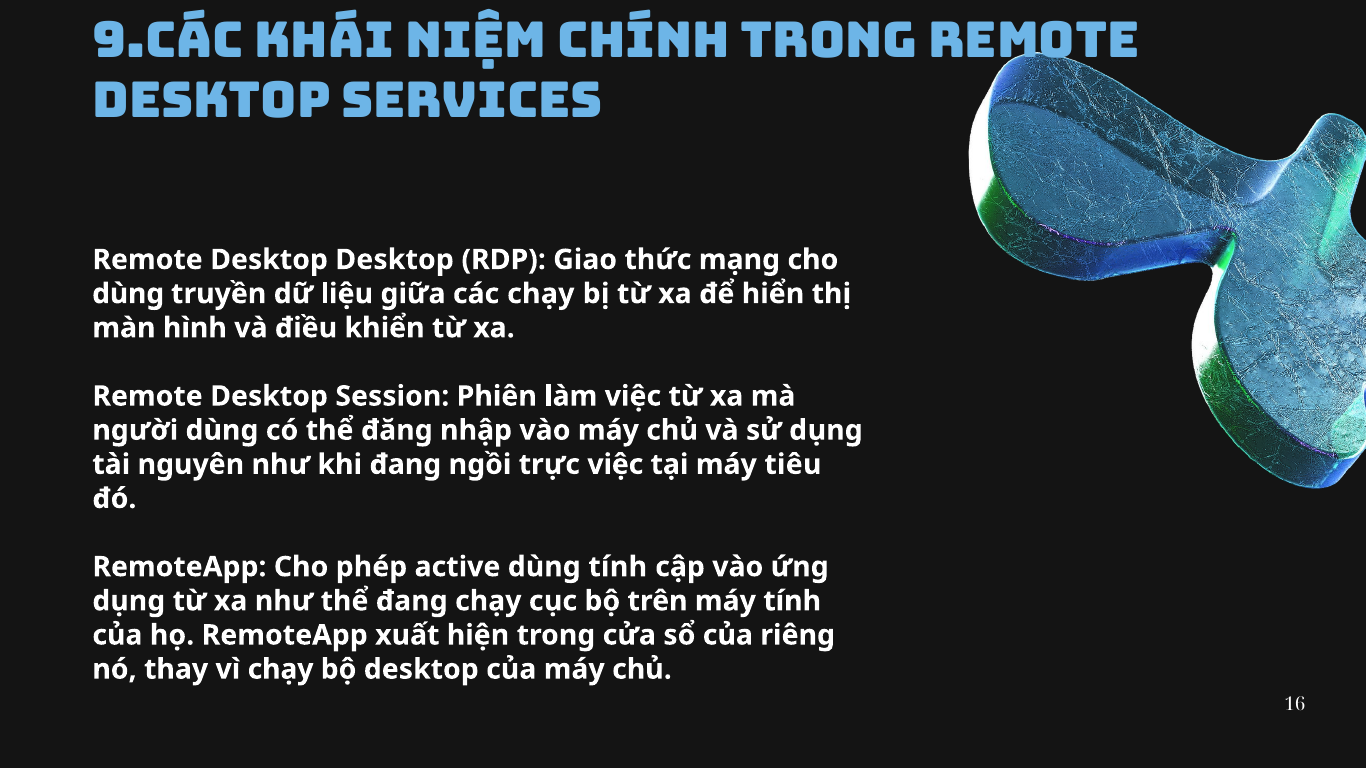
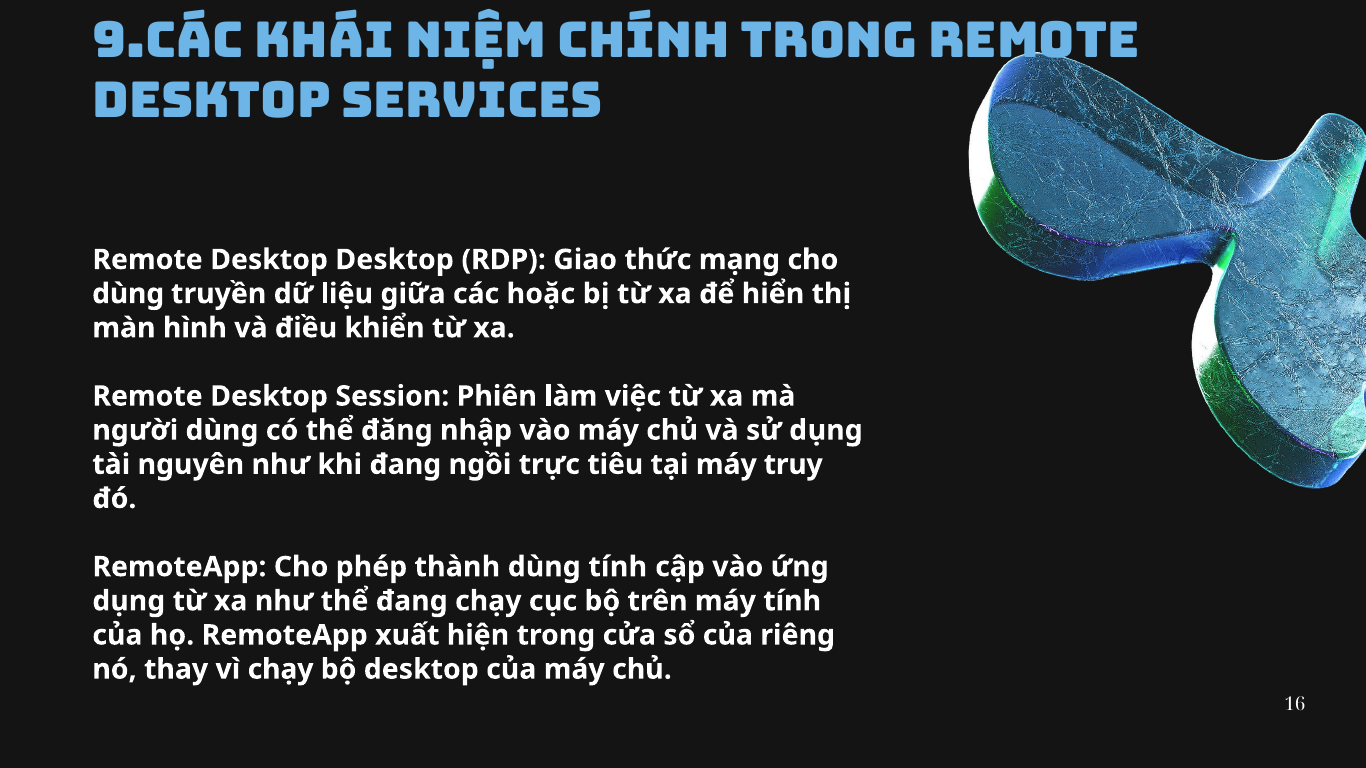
các chạy: chạy -> hoặc (541, 294)
trực việc: việc -> tiêu (615, 465)
tiêu: tiêu -> truy (793, 465)
active: active -> thành (457, 567)
